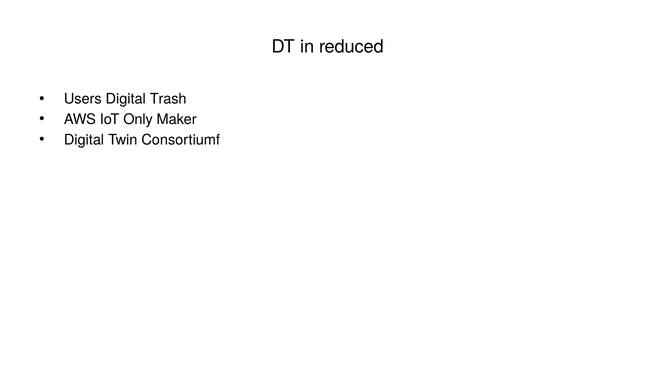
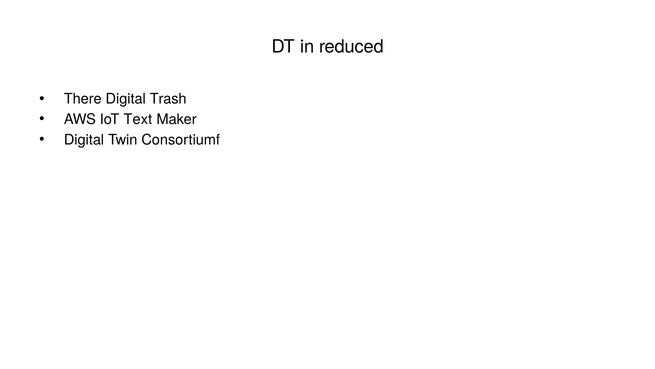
Users: Users -> There (83, 99)
Only: Only -> Text (138, 119)
